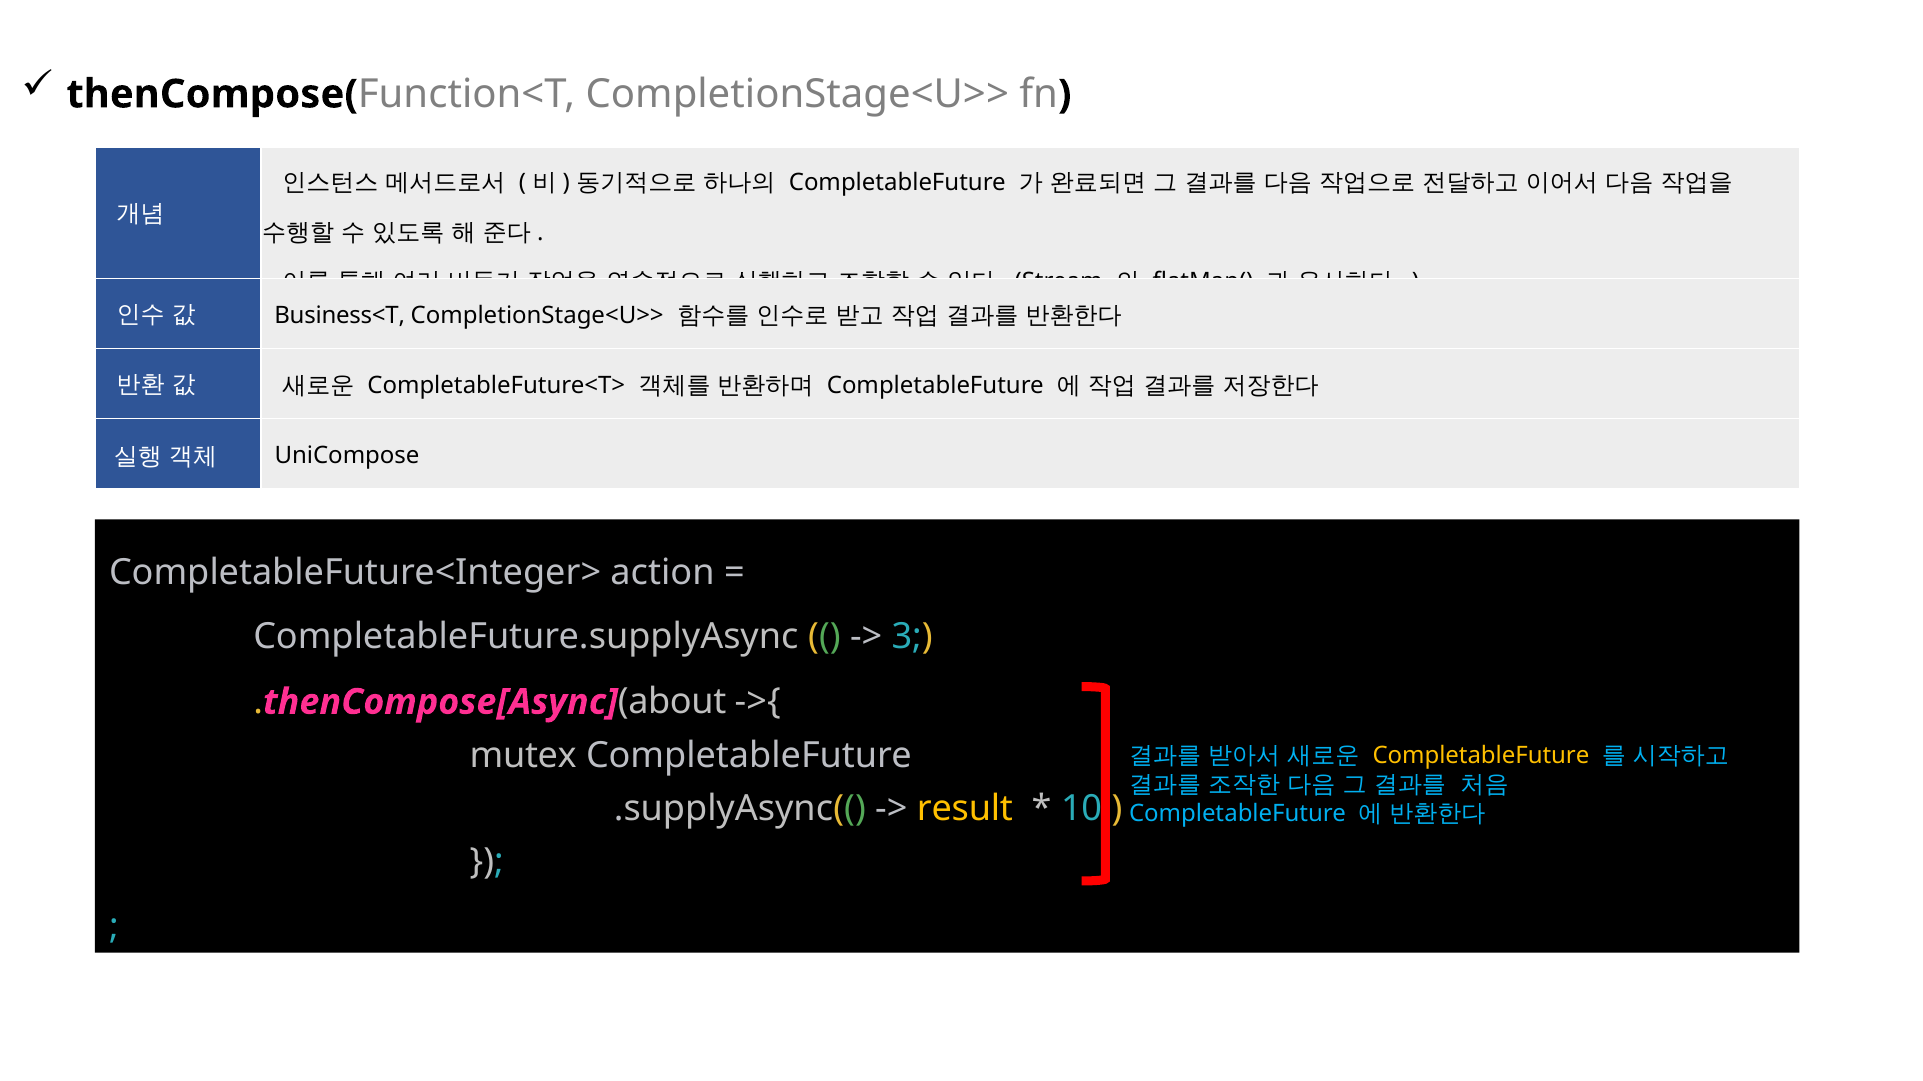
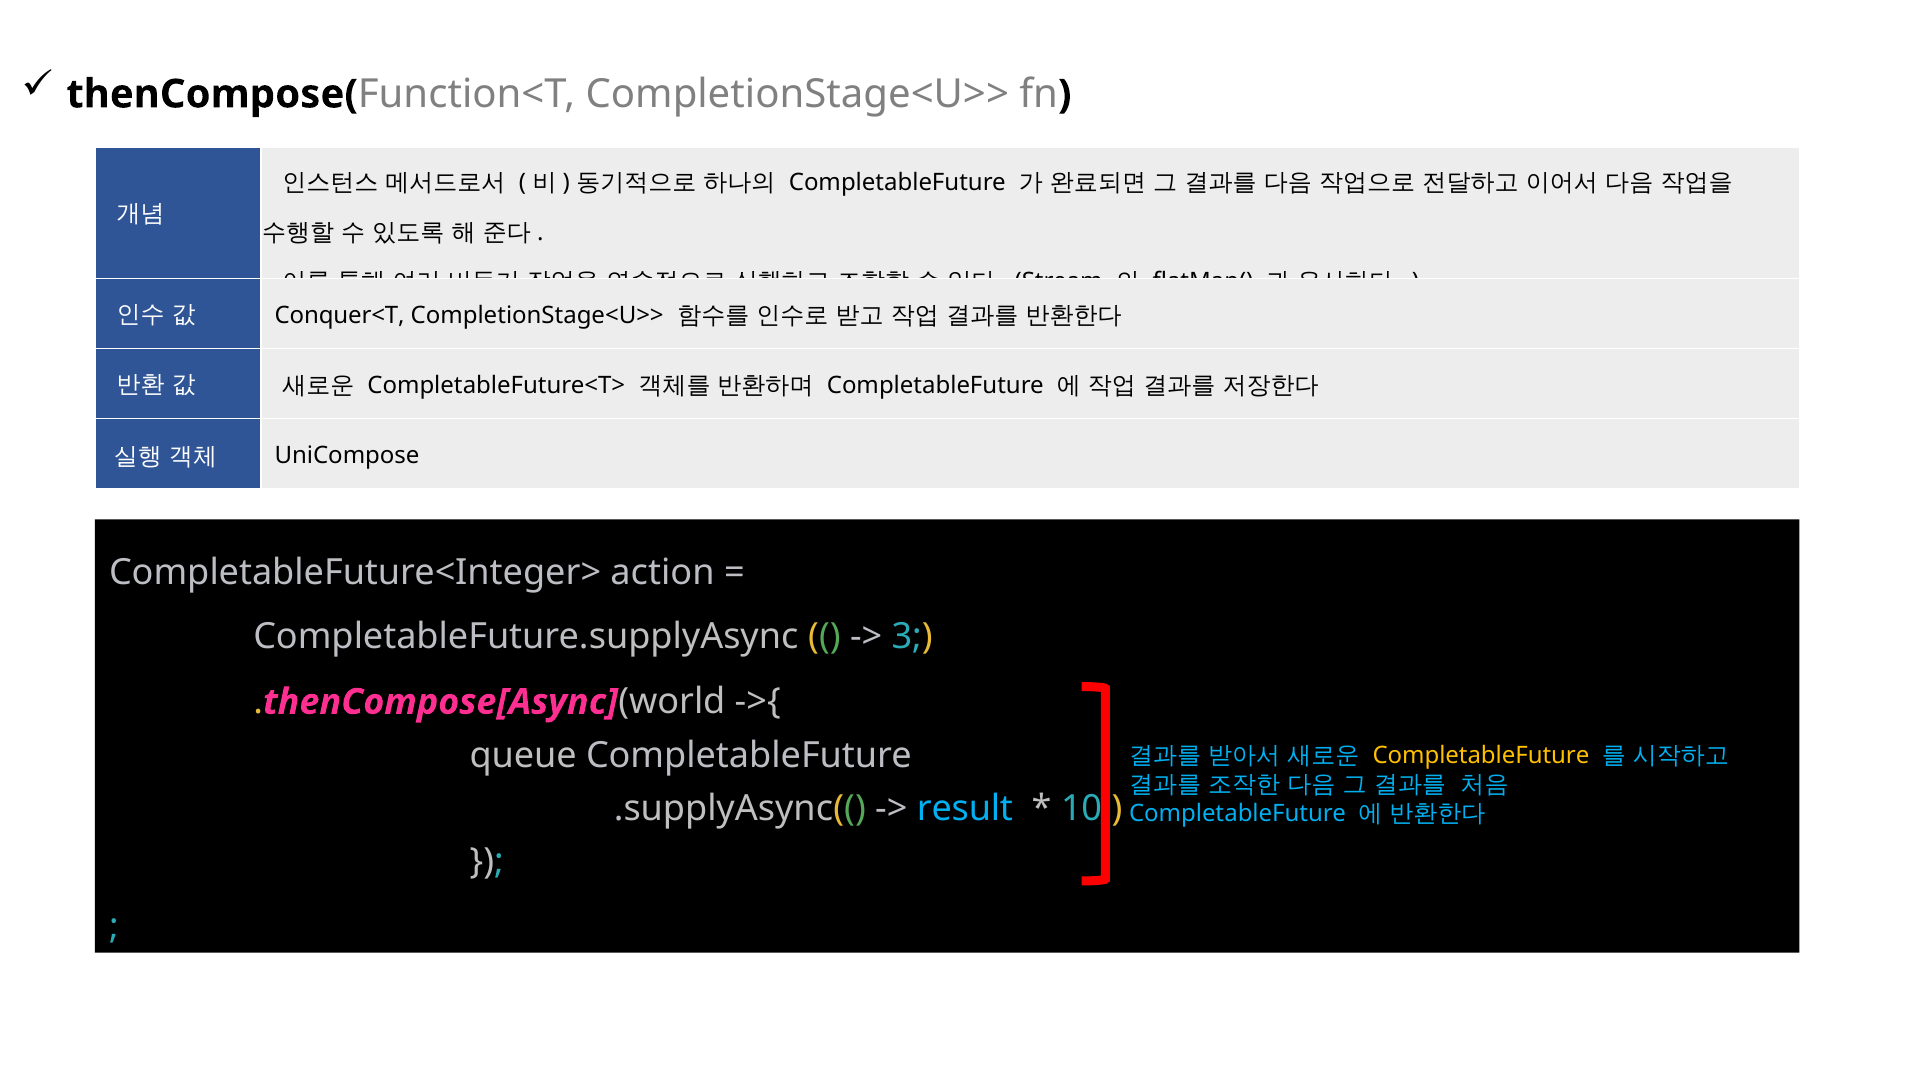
Business<T: Business<T -> Conquer<T (340, 316)
about: about -> world (672, 702)
mutex: mutex -> queue (523, 756)
result colour: yellow -> light blue (965, 809)
